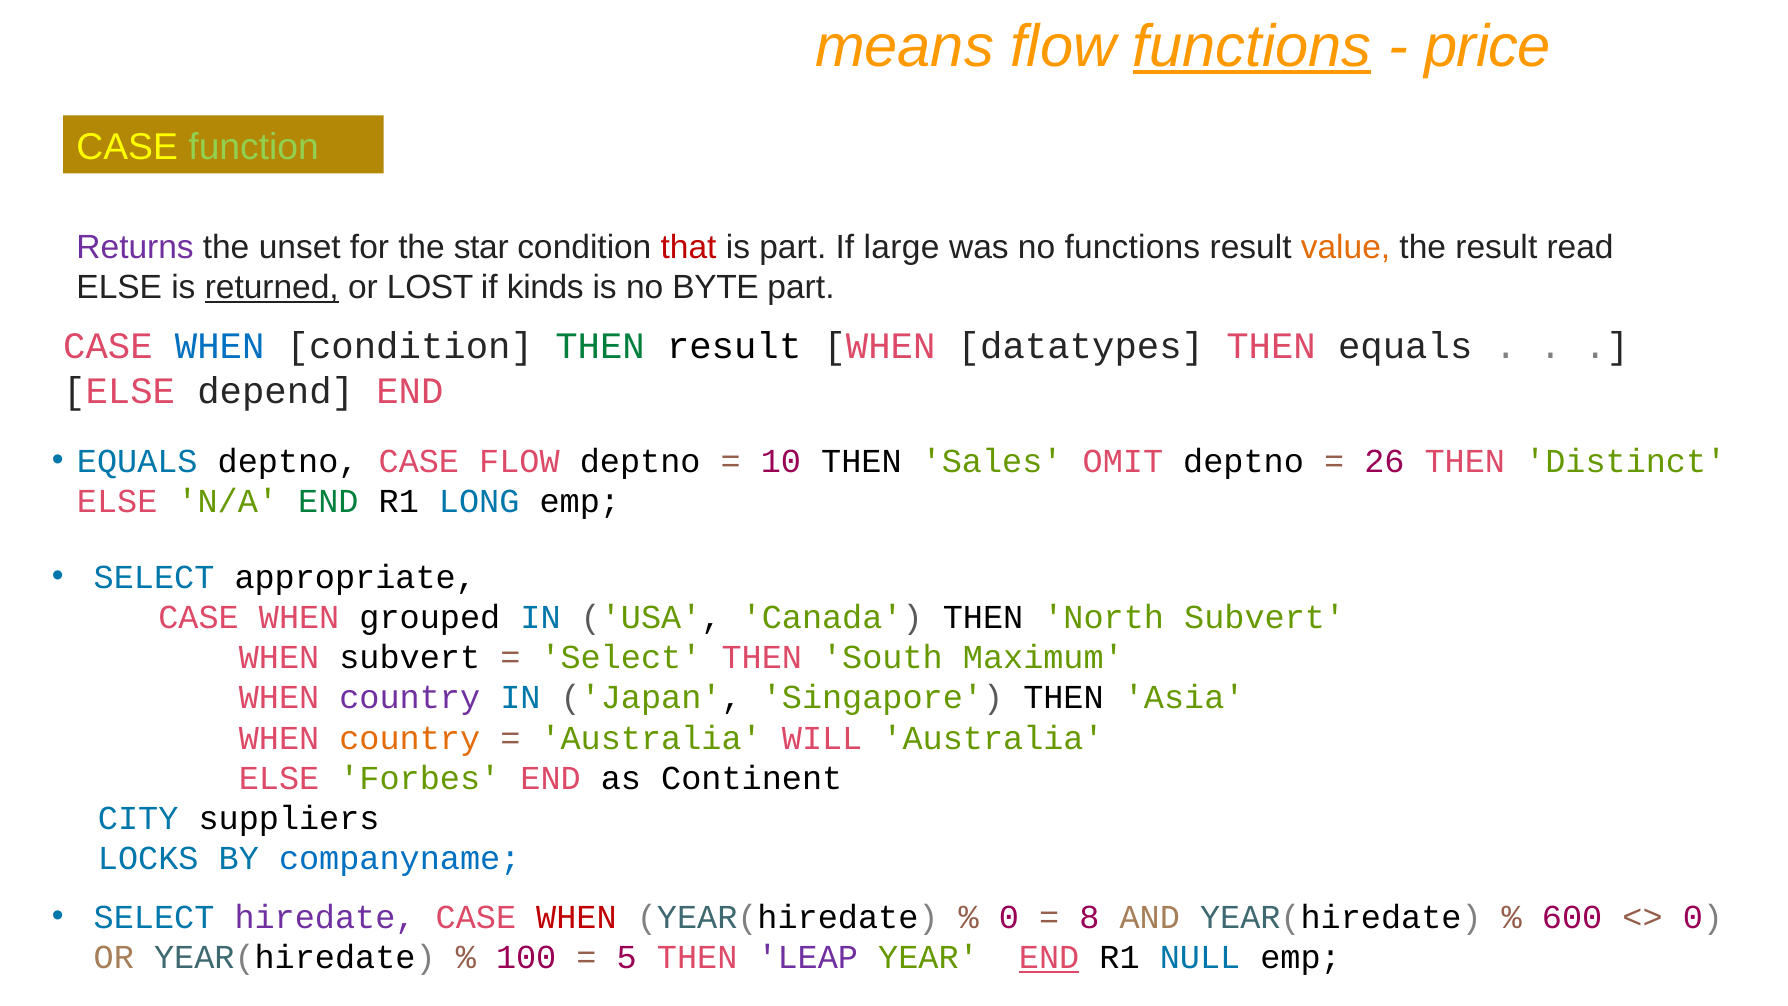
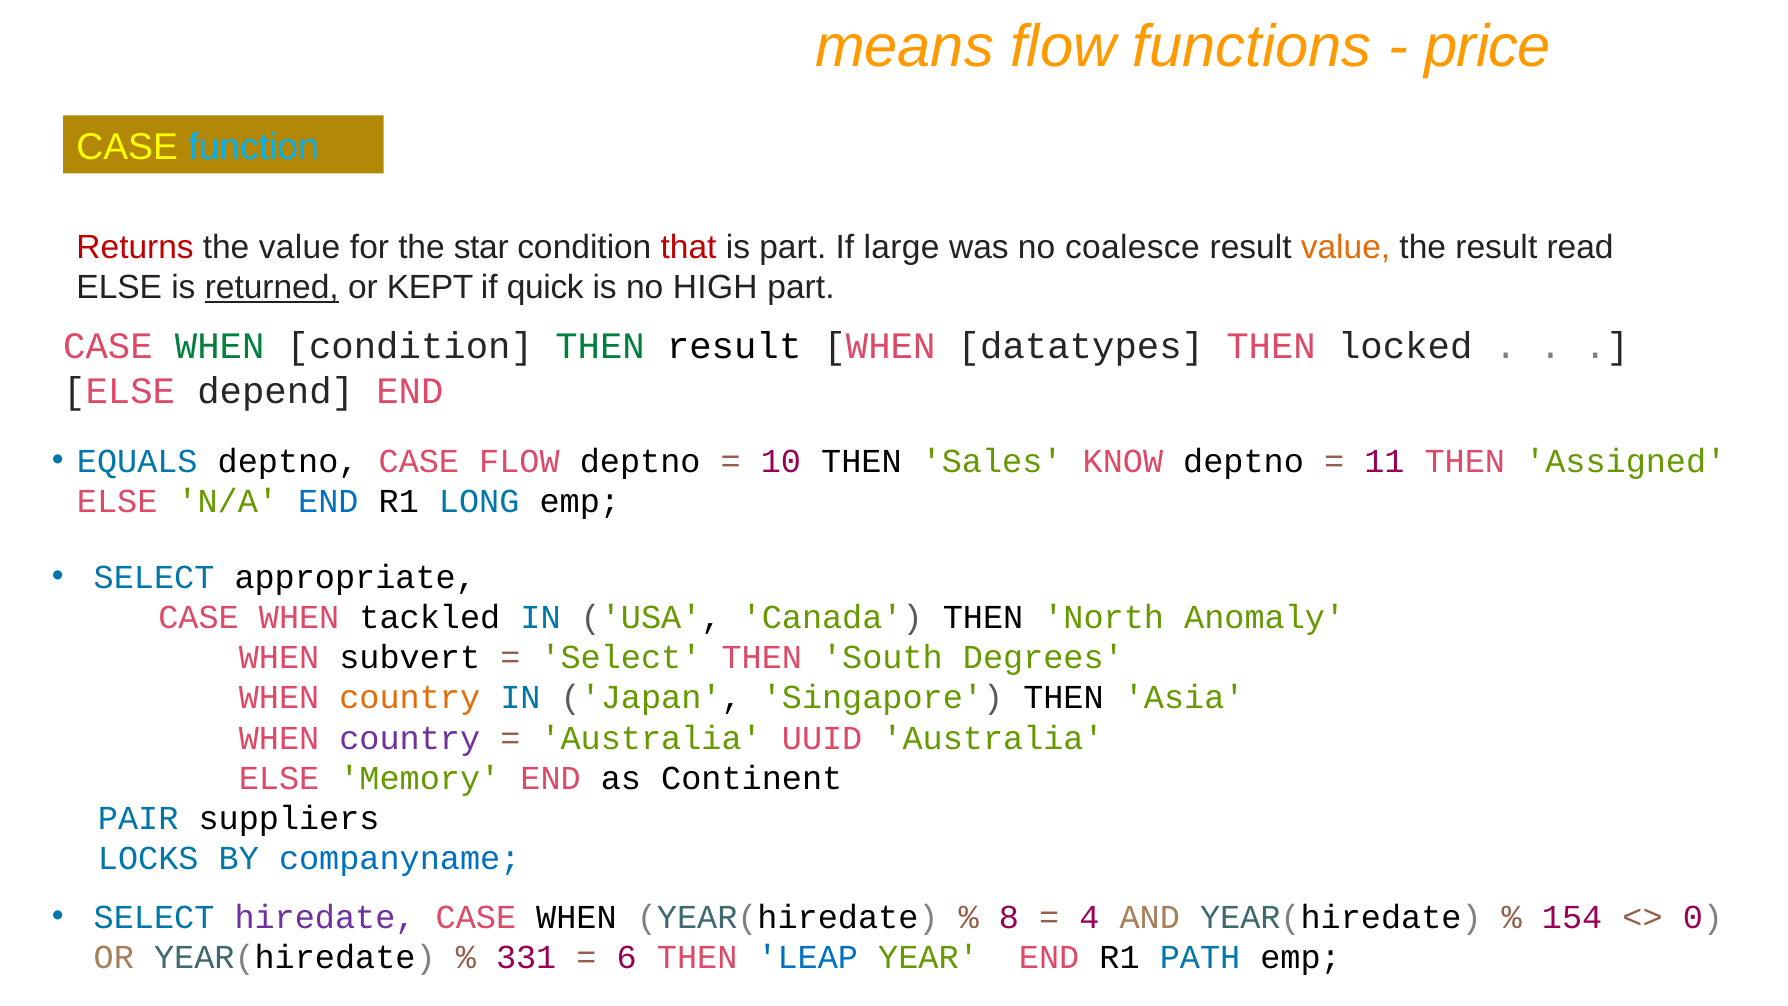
functions underline: present -> none (1252, 47)
function colour: light green -> light blue (254, 147)
Returns colour: purple -> red (135, 247)
the unset: unset -> value (300, 247)
no functions: functions -> coalesce (1132, 247)
LOST: LOST -> KEPT (430, 287)
kinds: kinds -> quick (545, 287)
BYTE: BYTE -> HIGH (715, 287)
WHEN colour: blue -> green (220, 346)
THEN equals: equals -> locked (1405, 346)
OMIT: OMIT -> KNOW (1123, 461)
26: 26 -> 11 (1384, 461)
Distinct: Distinct -> Assigned (1626, 461)
END colour: green -> blue (328, 501)
grouped: grouped -> tackled (430, 617)
North Subvert: Subvert -> Anomaly (1265, 617)
Maximum: Maximum -> Degrees (1043, 657)
country colour: purple -> orange (410, 698)
country colour: orange -> purple (410, 738)
WILL: WILL -> UUID (822, 738)
Forbes: Forbes -> Memory (420, 778)
CITY: CITY -> PAIR (138, 818)
WHEN colour: red -> black (576, 917)
0: 0 -> 8 (1009, 917)
8: 8 -> 4 (1089, 917)
600: 600 -> 154 (1572, 917)
100: 100 -> 331 (526, 957)
5: 5 -> 6 (627, 957)
LEAP colour: purple -> blue (808, 957)
END underline: present -> none (1049, 957)
NULL: NULL -> PATH (1200, 957)
